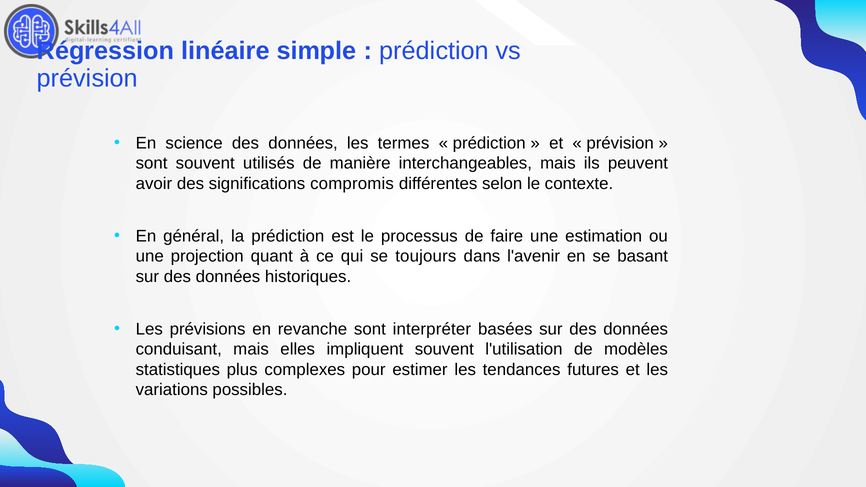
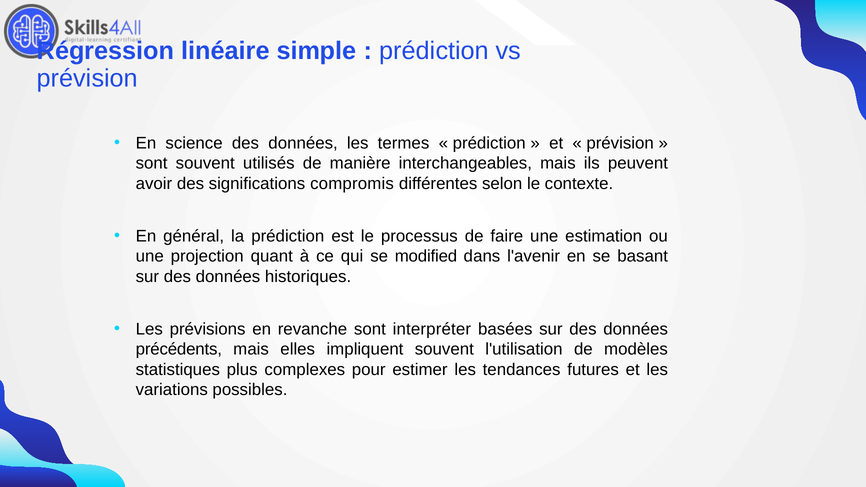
toujours: toujours -> modified (426, 256)
conduisant: conduisant -> précédents (179, 349)
